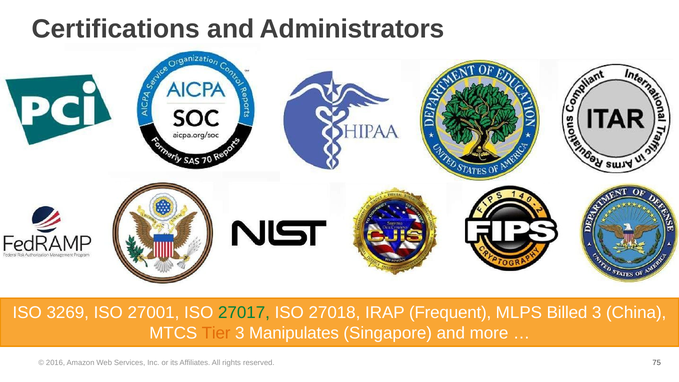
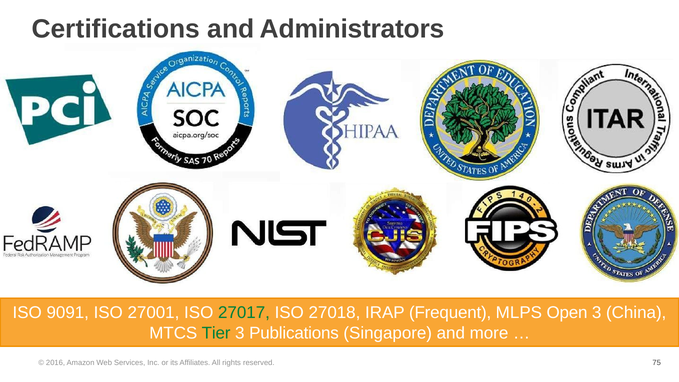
3269: 3269 -> 9091 (68, 313)
Billed: Billed -> Open (567, 313)
Tier colour: orange -> green (216, 333)
Manipulates: Manipulates -> Publications (294, 333)
